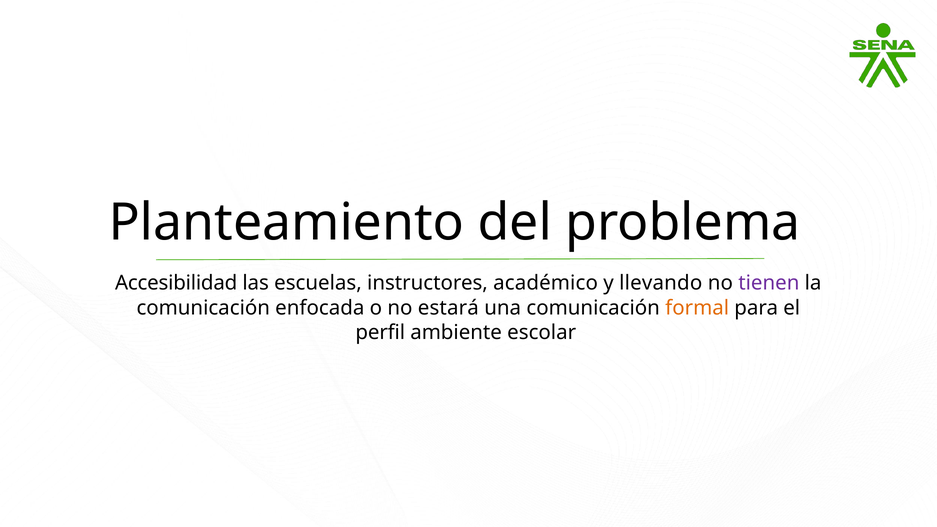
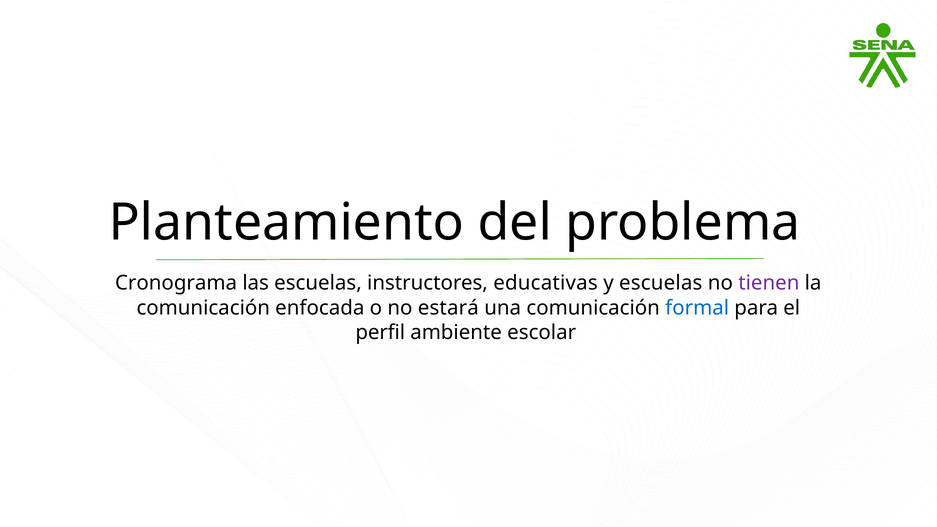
Accesibilidad: Accesibilidad -> Cronograma (176, 283)
académico: académico -> educativas (546, 283)
y llevando: llevando -> escuelas (661, 283)
formal colour: orange -> blue (697, 308)
